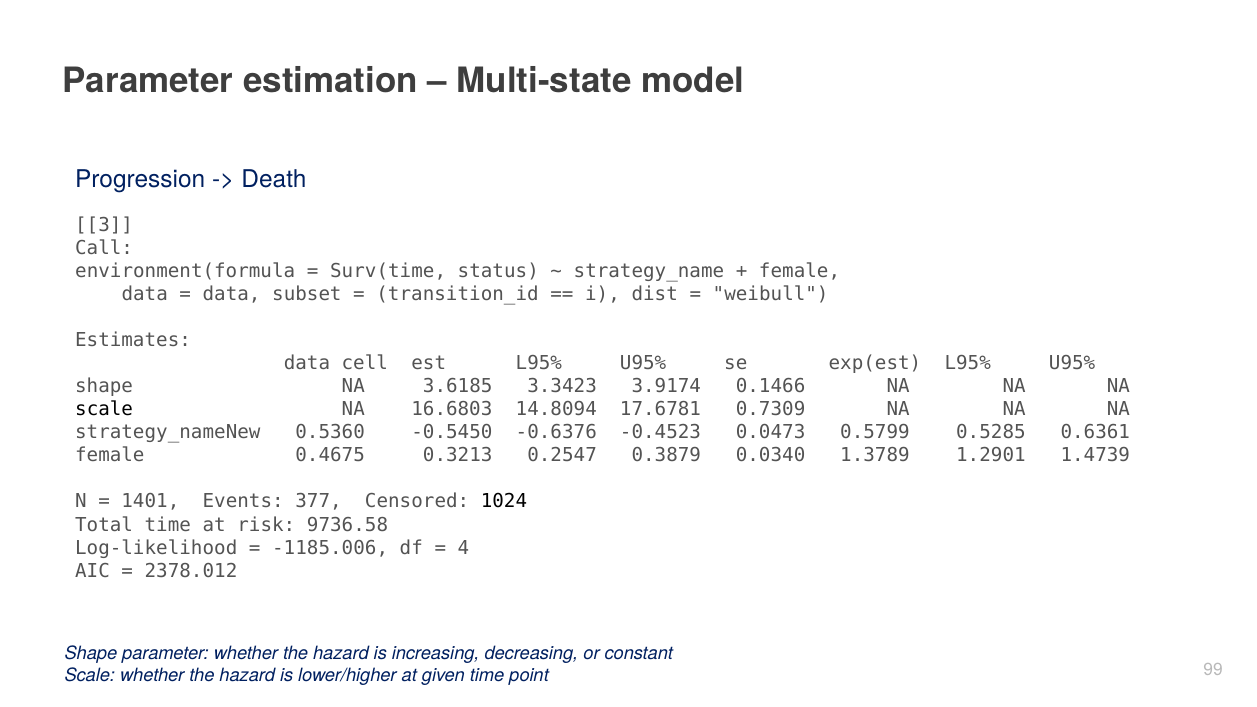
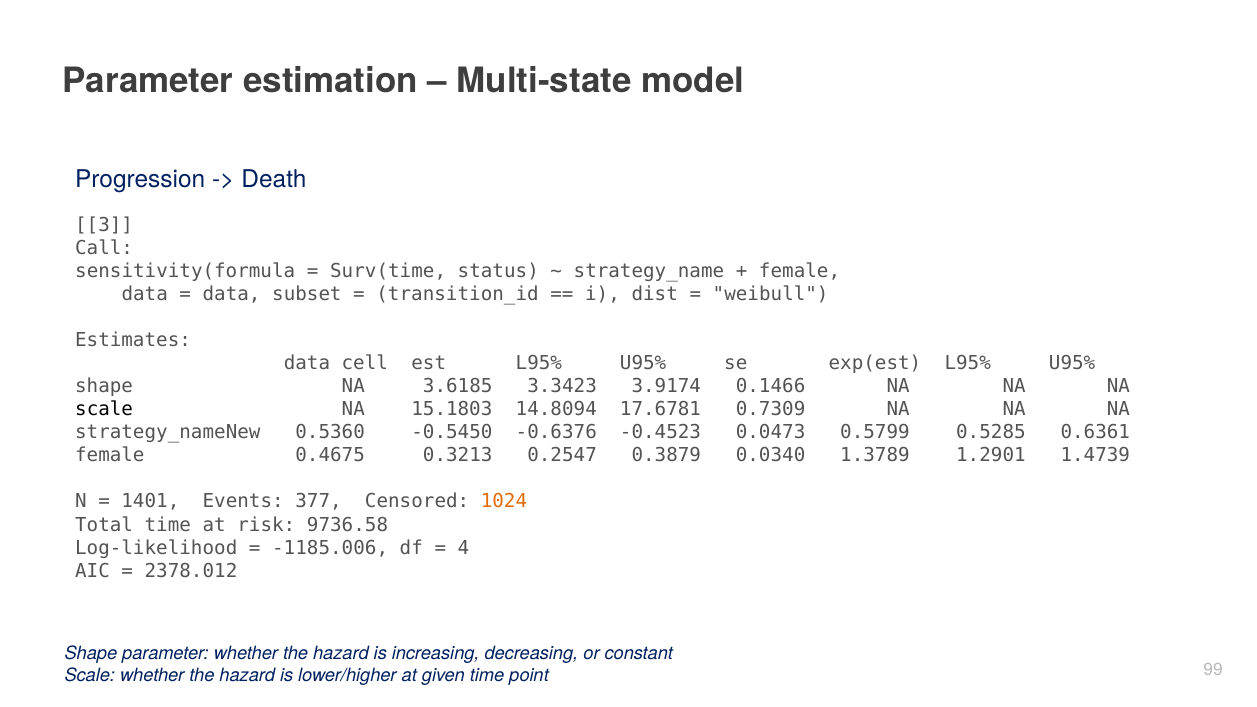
environment(formula: environment(formula -> sensitivity(formula (185, 271)
16.6803: 16.6803 -> 15.1803 (452, 409)
1024 colour: black -> orange (504, 502)
